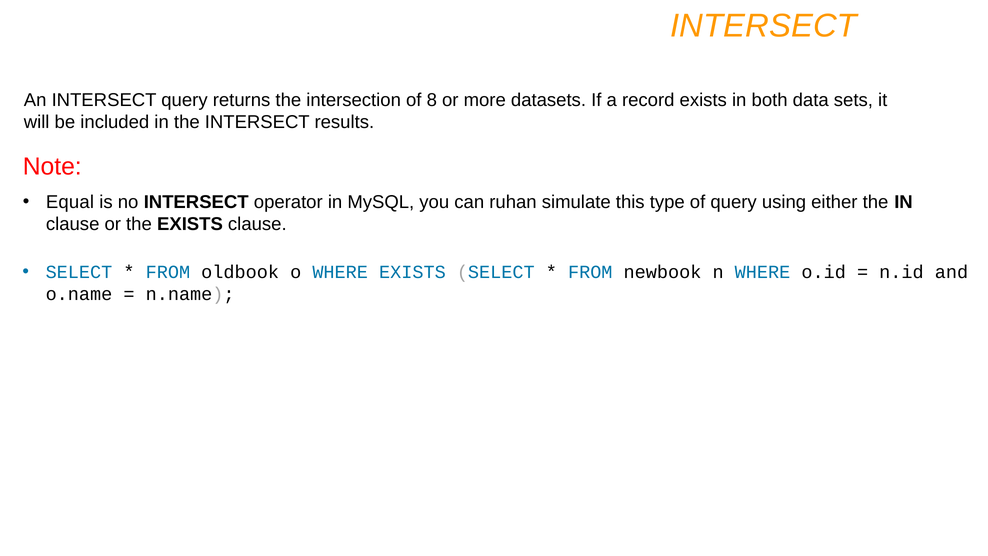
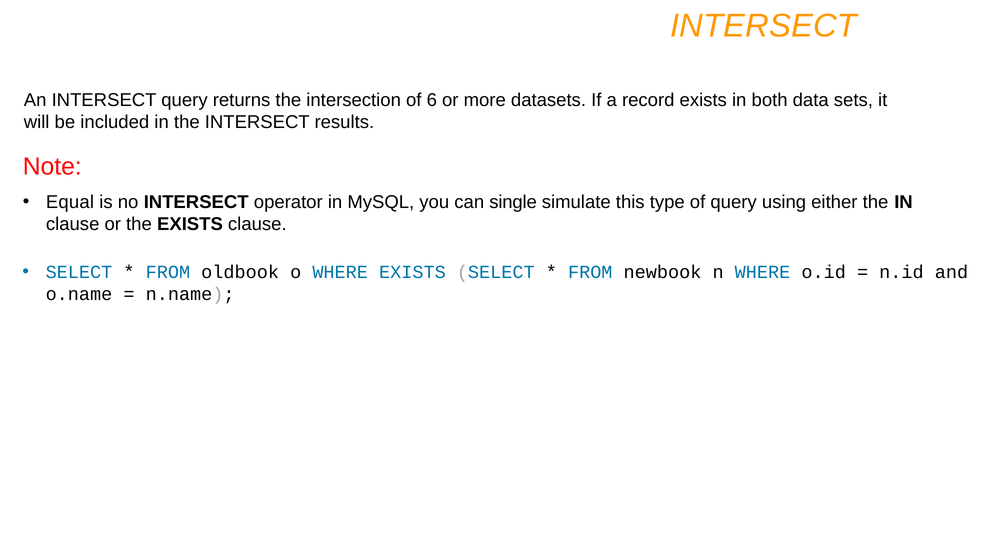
8: 8 -> 6 (432, 100)
ruhan: ruhan -> single (513, 202)
